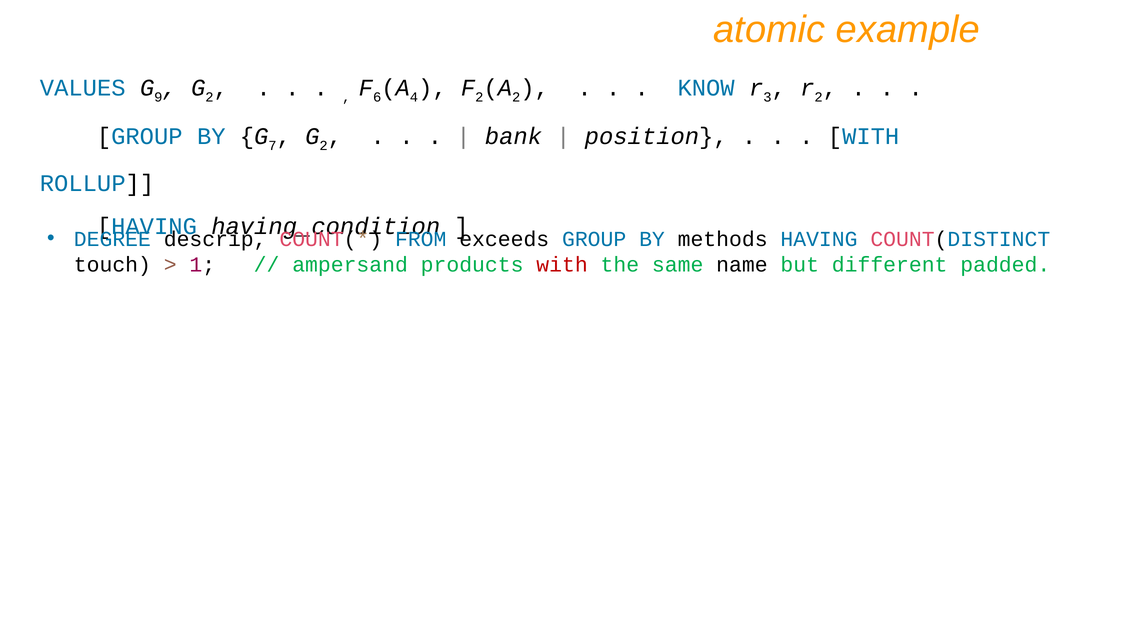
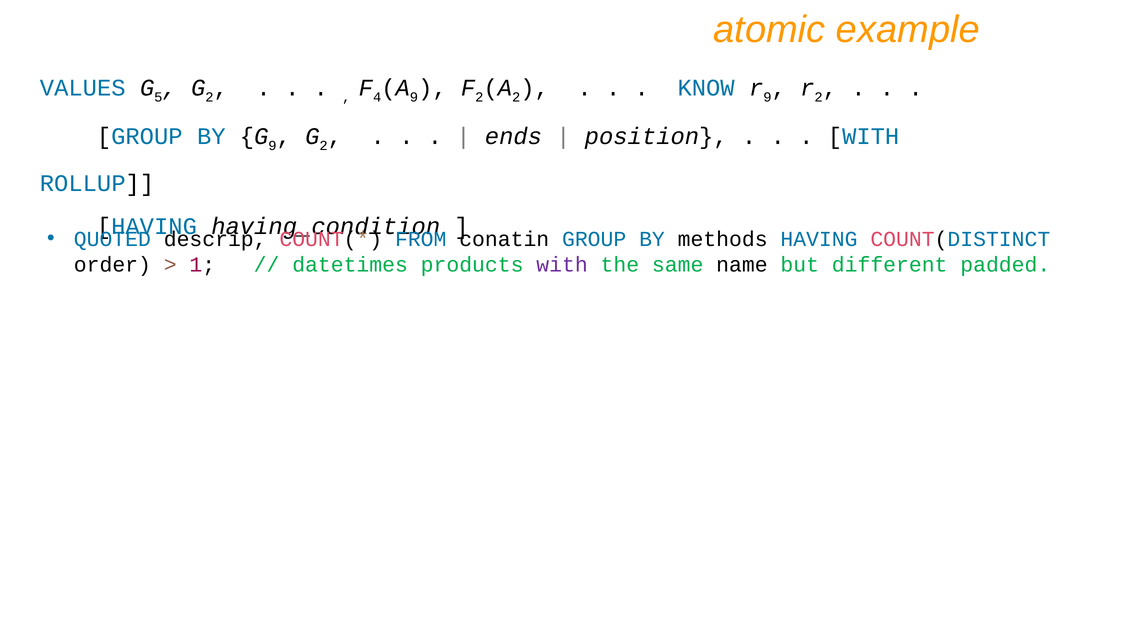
9: 9 -> 5 (158, 97)
6: 6 -> 4 (377, 97)
4: 4 -> 9 (414, 97)
3: 3 -> 9 (767, 97)
7: 7 -> 9 (272, 146)
bank: bank -> ends (513, 136)
DEGREE: DEGREE -> QUOTED (112, 239)
exceeds: exceeds -> conatin (504, 239)
touch: touch -> order (112, 264)
ampersand: ampersand -> datetimes (350, 264)
with colour: red -> purple (562, 264)
